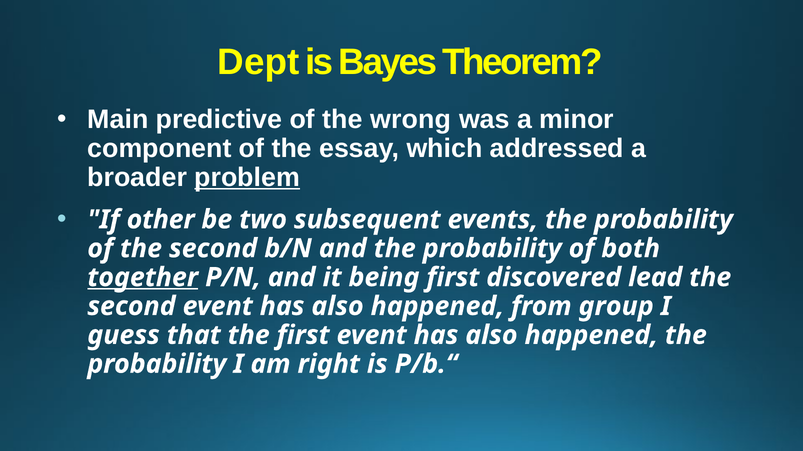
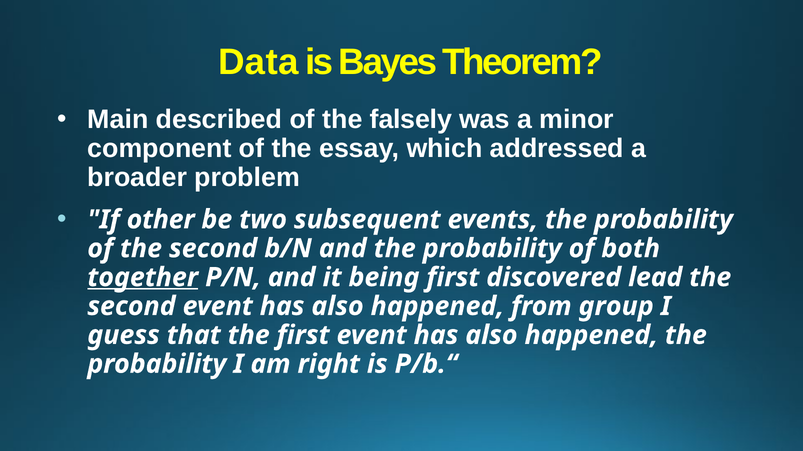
Dept: Dept -> Data (258, 62)
predictive: predictive -> described (219, 120)
wrong: wrong -> falsely (411, 120)
problem underline: present -> none (247, 178)
